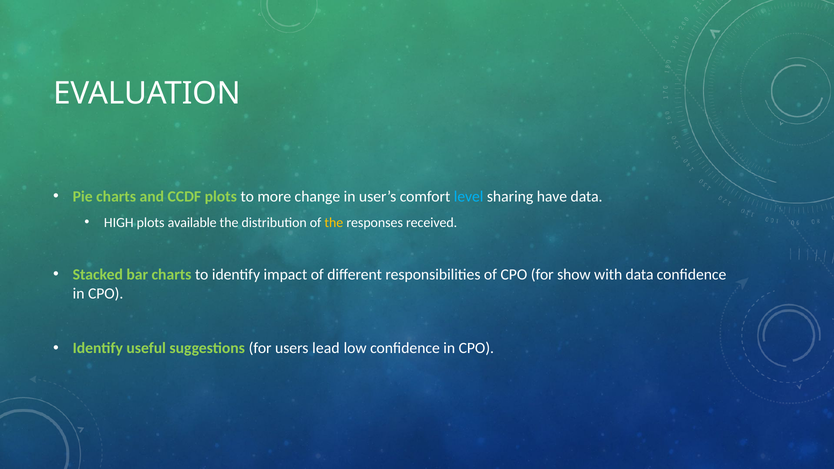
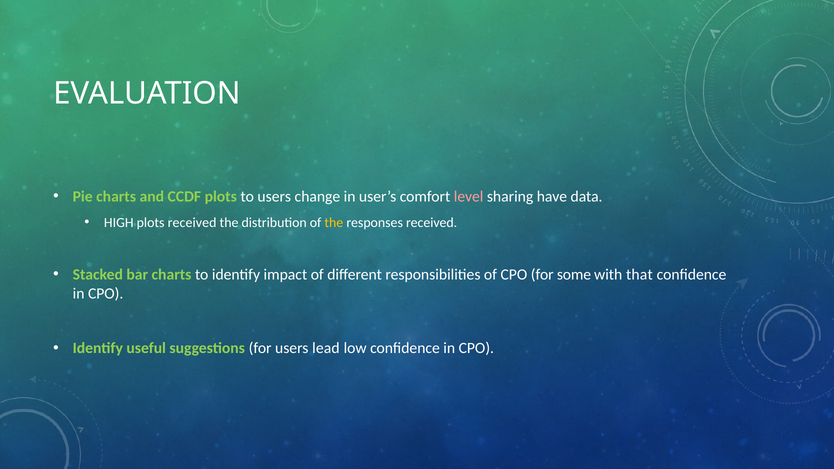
to more: more -> users (274, 196)
level colour: light blue -> pink (469, 196)
plots available: available -> received (192, 223)
show: show -> some (574, 275)
with data: data -> that (639, 275)
